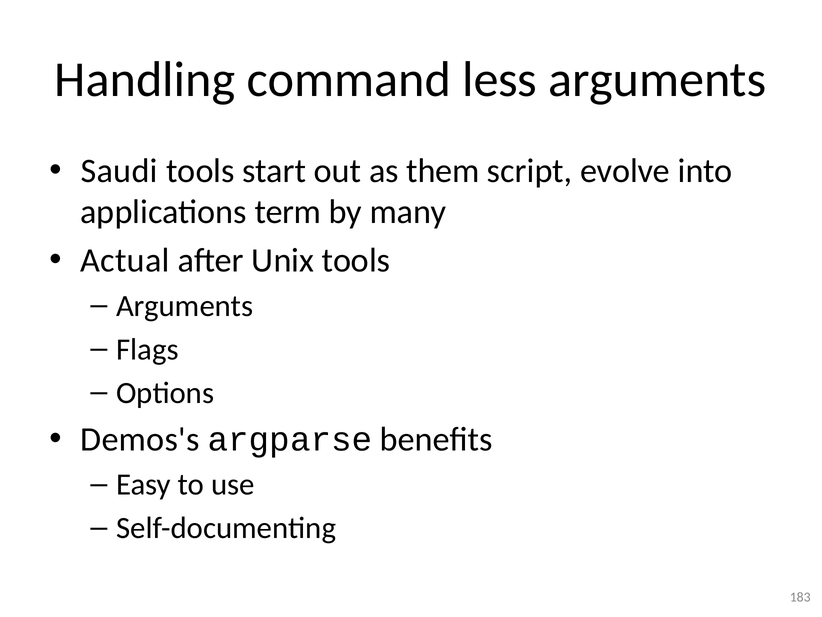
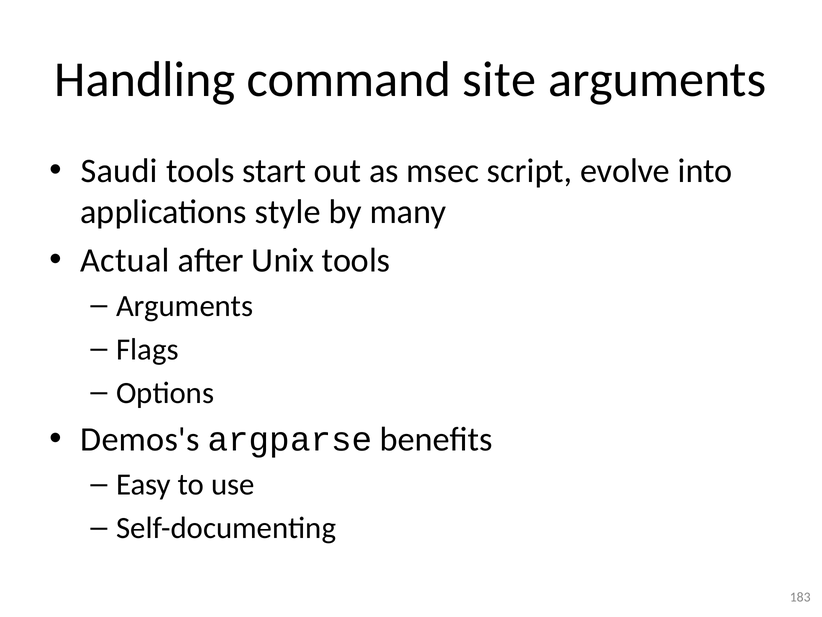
less: less -> site (499, 80)
them: them -> msec (443, 171)
term: term -> style (288, 212)
